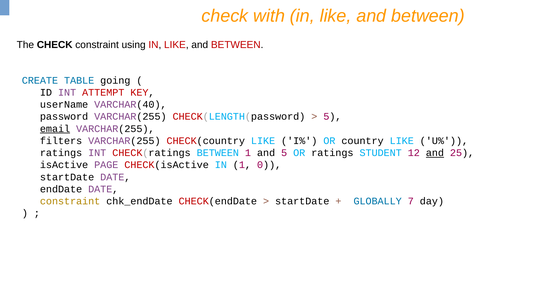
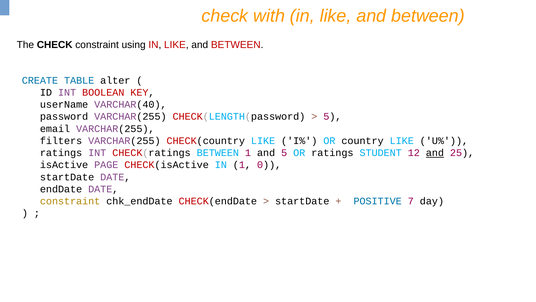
going: going -> alter (115, 80)
ATTEMPT: ATTEMPT -> BOOLEAN (103, 92)
email underline: present -> none (55, 129)
GLOBALLY: GLOBALLY -> POSITIVE (378, 201)
